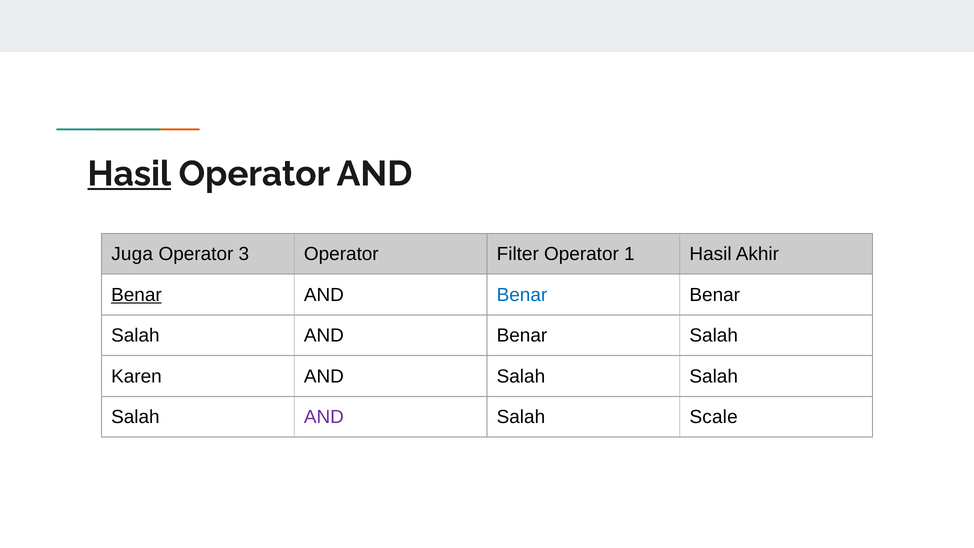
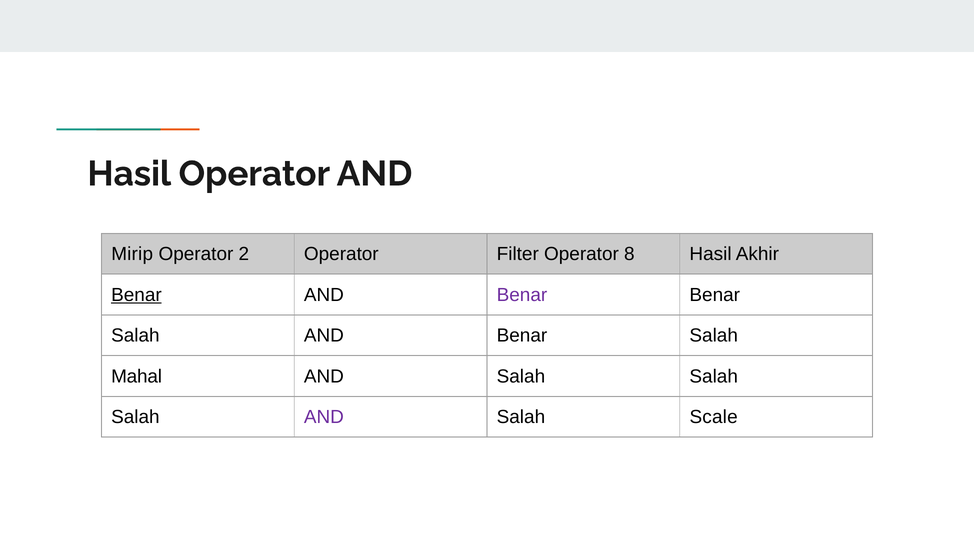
Hasil underline: present -> none (129, 174)
Juga: Juga -> Mirip (132, 254)
3: 3 -> 2 (244, 254)
1: 1 -> 8 (629, 254)
Benar colour: blue -> purple (522, 295)
Karen: Karen -> Mahal (137, 376)
